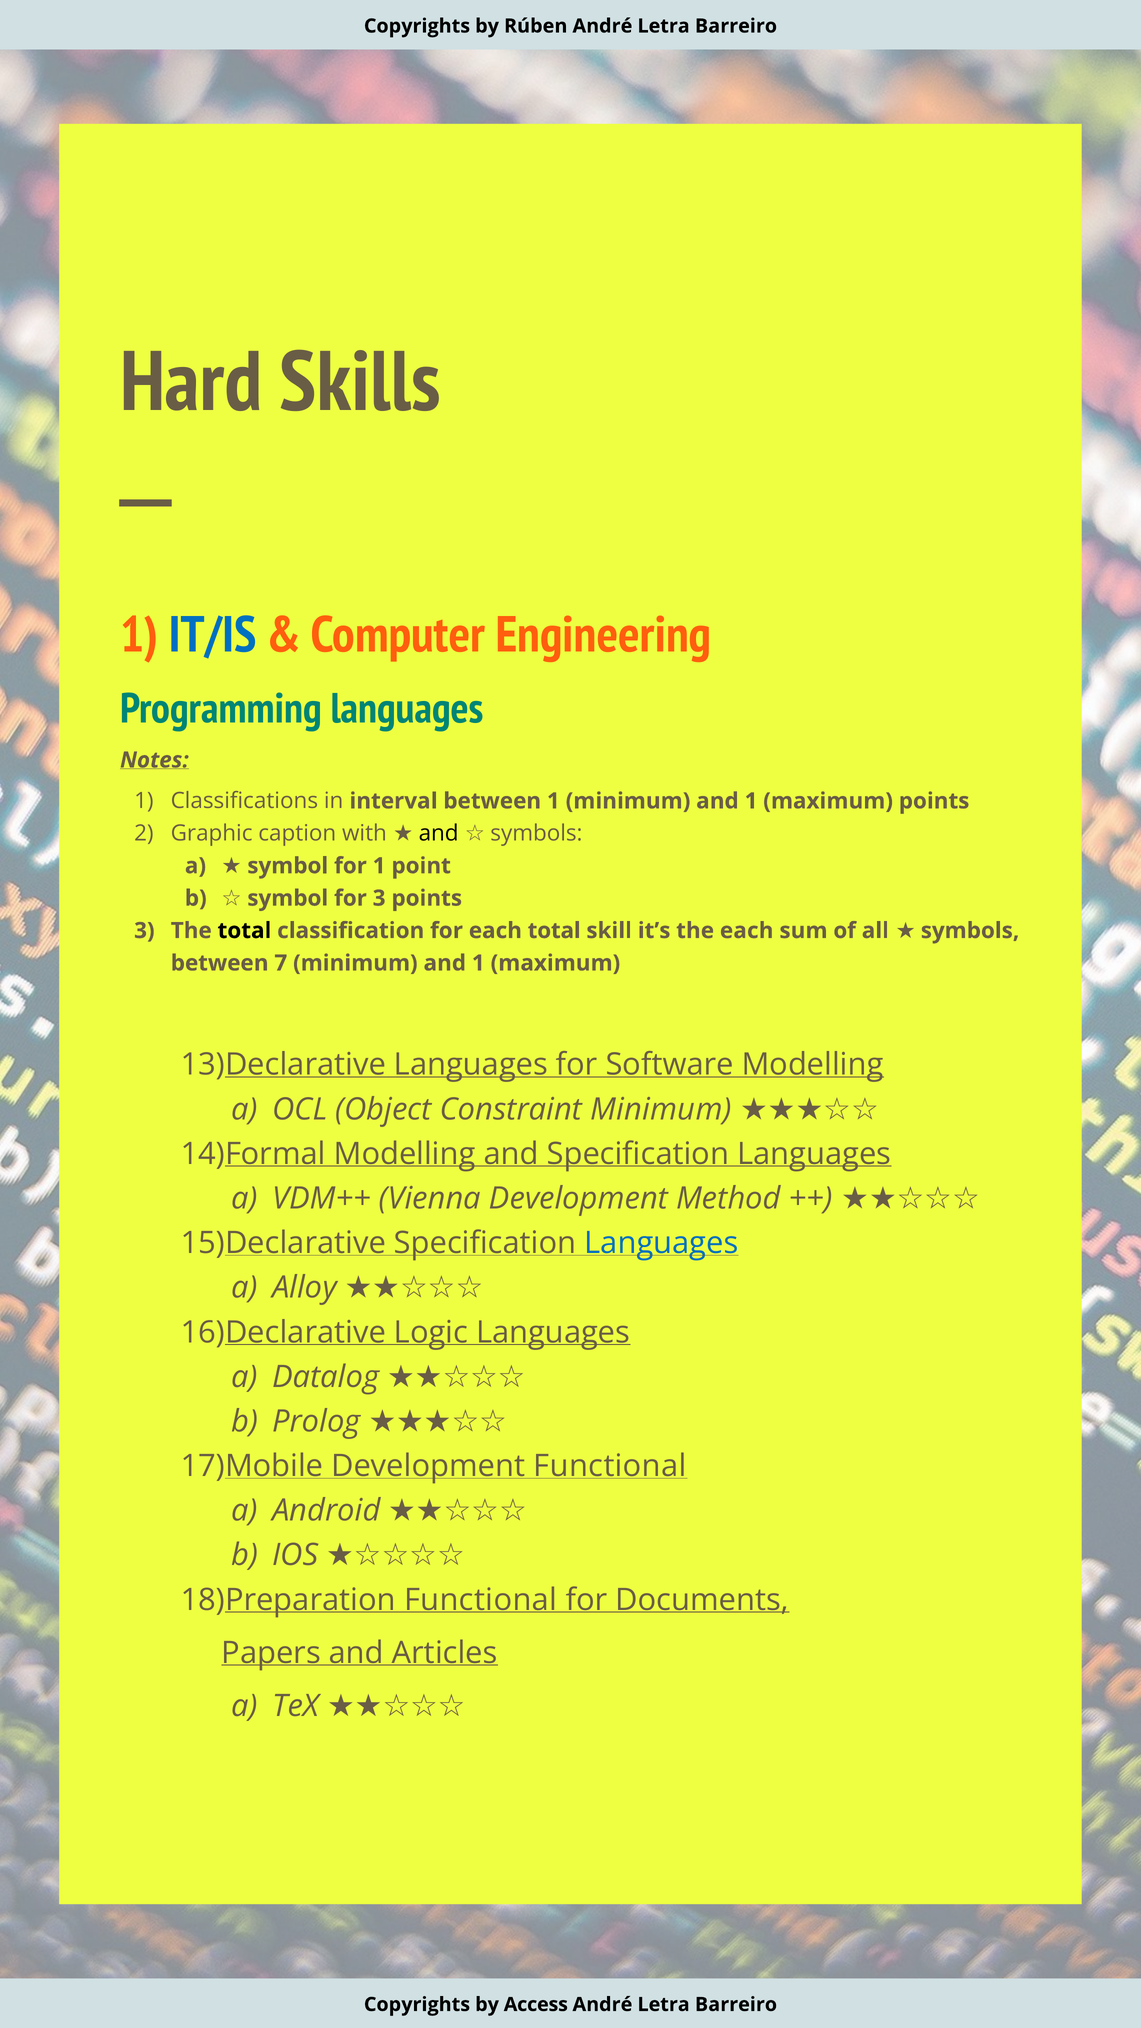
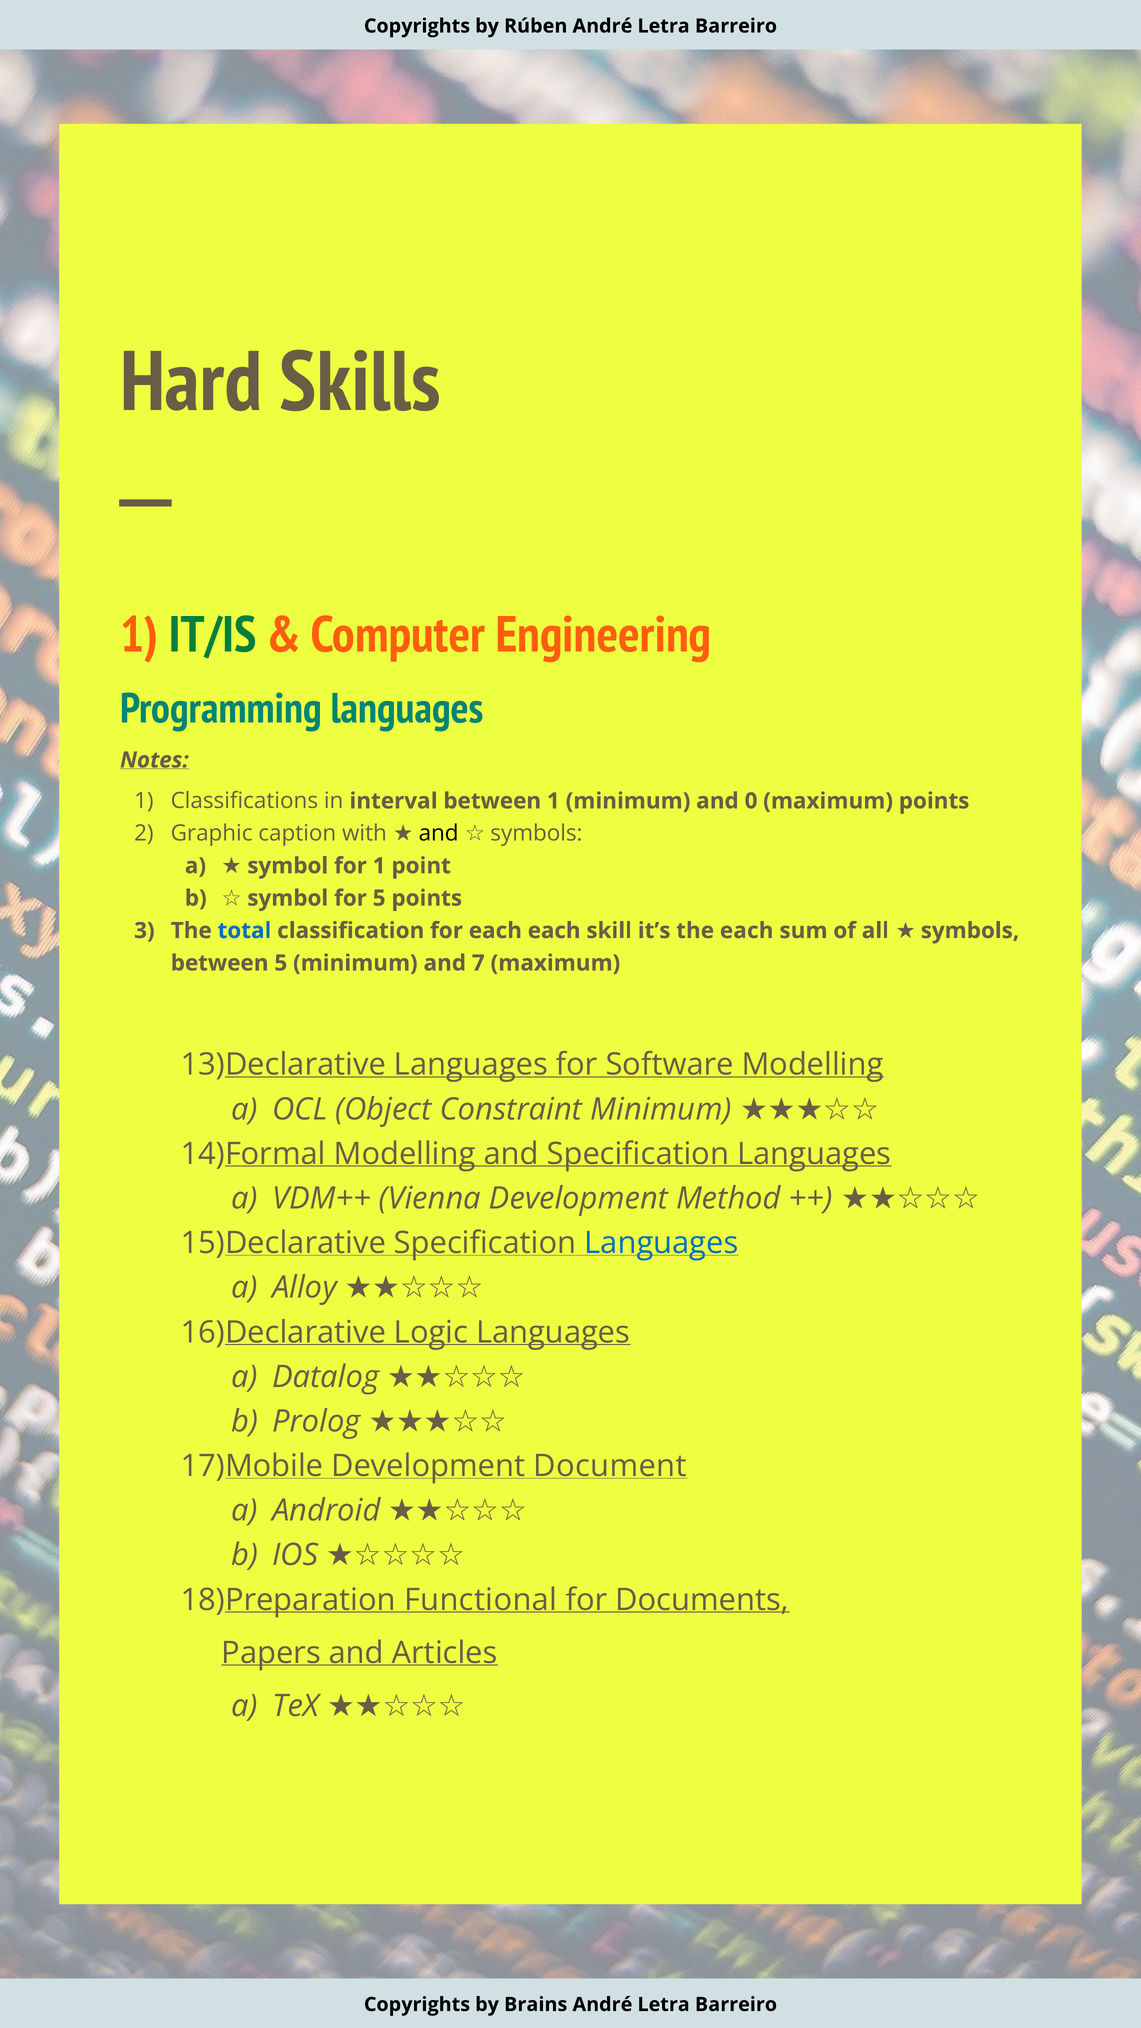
IT/IS colour: blue -> green (213, 635)
1 minimum and 1: 1 -> 0 (751, 801)
for 3: 3 -> 5 (379, 898)
total colour: black -> blue (245, 931)
each total: total -> each (554, 931)
between 7: 7 -> 5 (281, 963)
1: 1 -> 7 (478, 963)
Development Functional: Functional -> Document (610, 1466)
Access: Access -> Brains (536, 2005)
